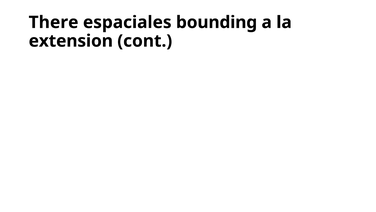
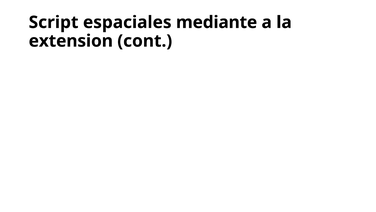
There: There -> Script (54, 22)
bounding: bounding -> mediante (217, 22)
